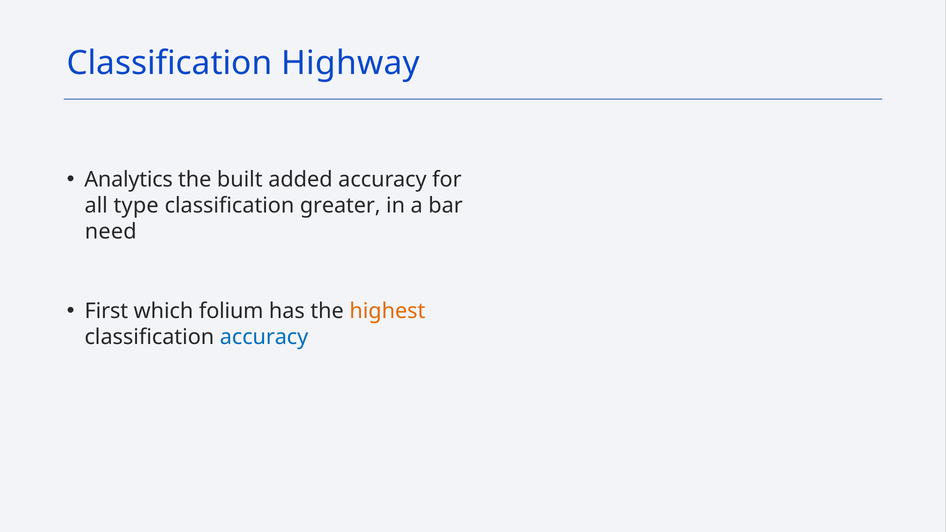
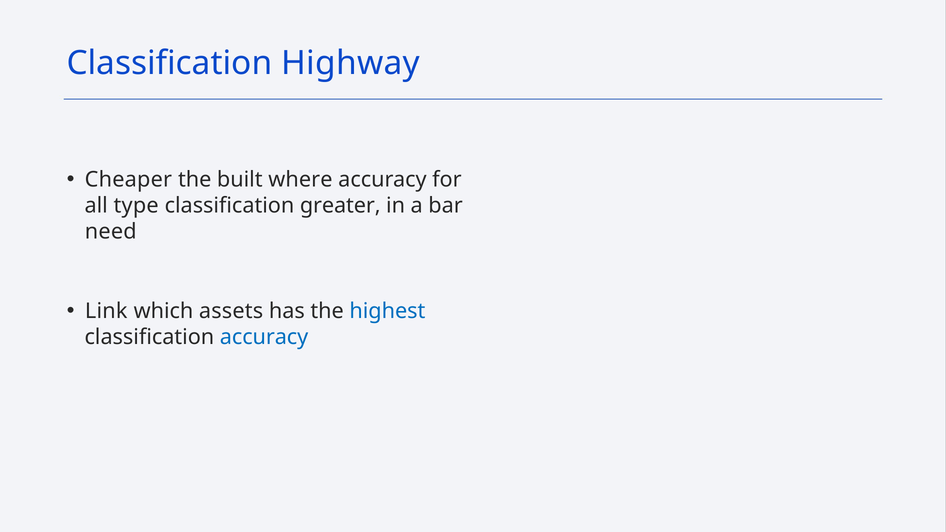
Analytics: Analytics -> Cheaper (128, 180)
added: added -> where (300, 180)
First: First -> Link (106, 311)
folium: folium -> assets (231, 311)
highest colour: orange -> blue (387, 311)
